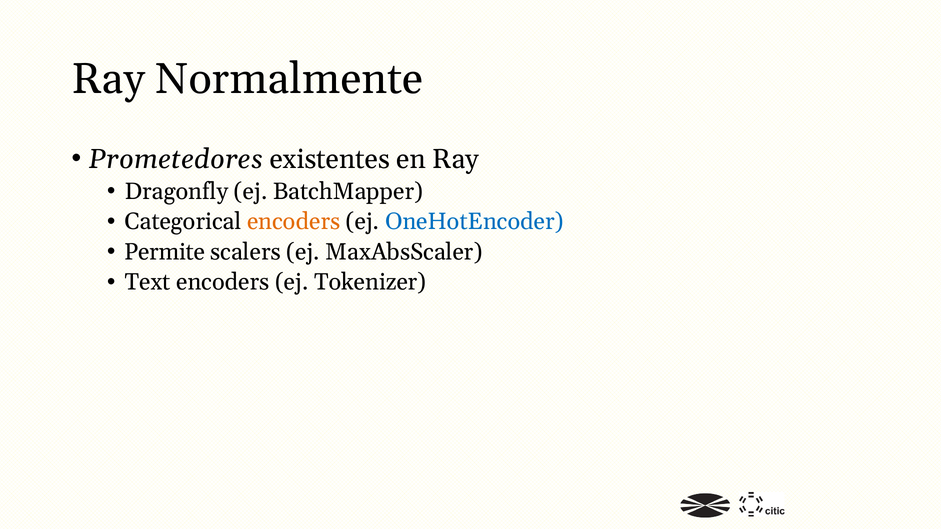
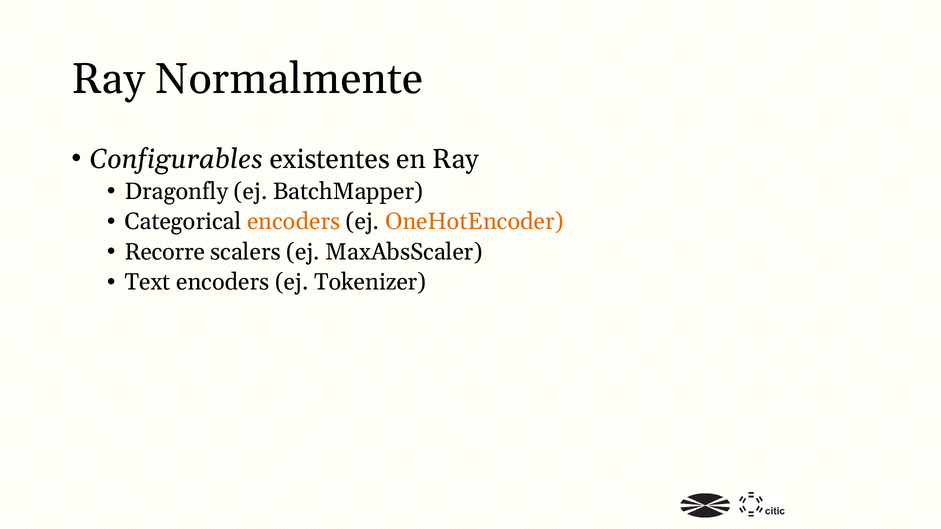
Prometedores: Prometedores -> Configurables (176, 159)
OneHotEncoder colour: blue -> orange (474, 222)
Permite: Permite -> Recorre (165, 252)
